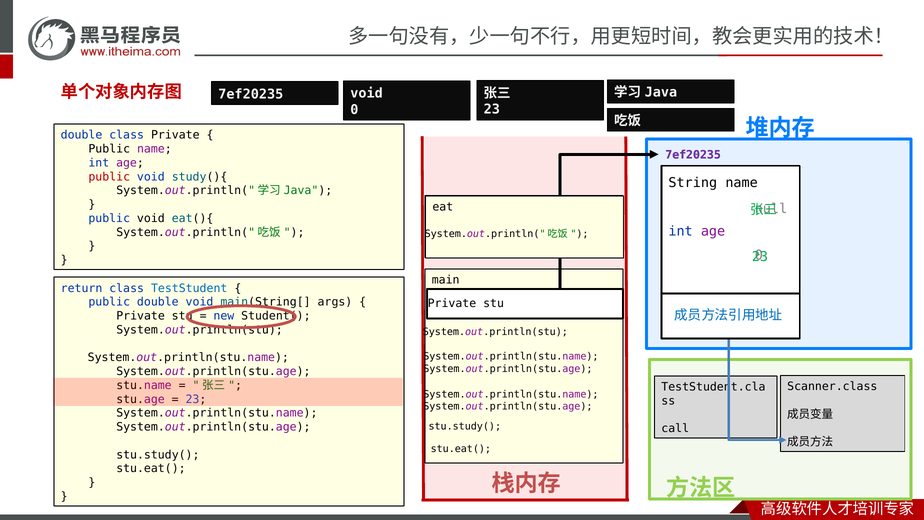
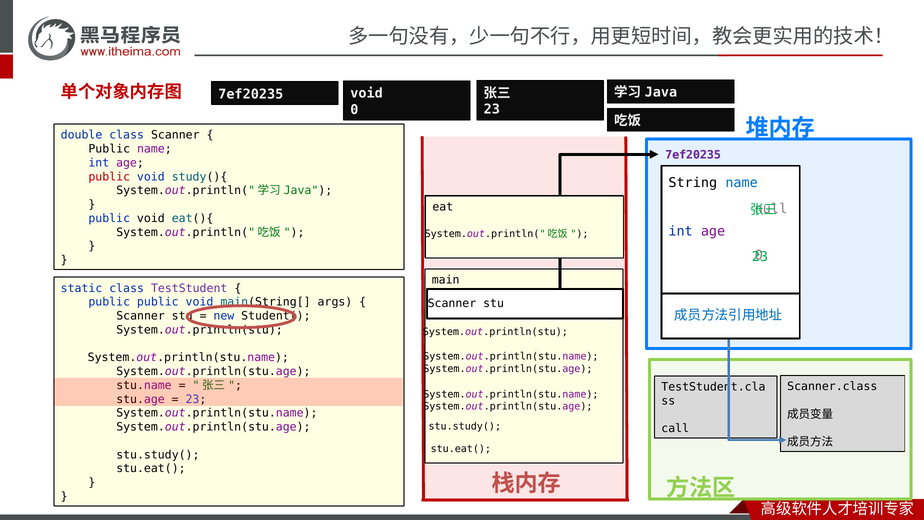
class Private: Private -> Scanner (175, 135)
name colour: black -> blue (742, 183)
return: return -> static (82, 288)
TestStudent colour: blue -> purple (189, 288)
public double: double -> public (158, 302)
Private: Private -> Scanner (452, 303)
Private: Private -> Scanner (141, 316)
